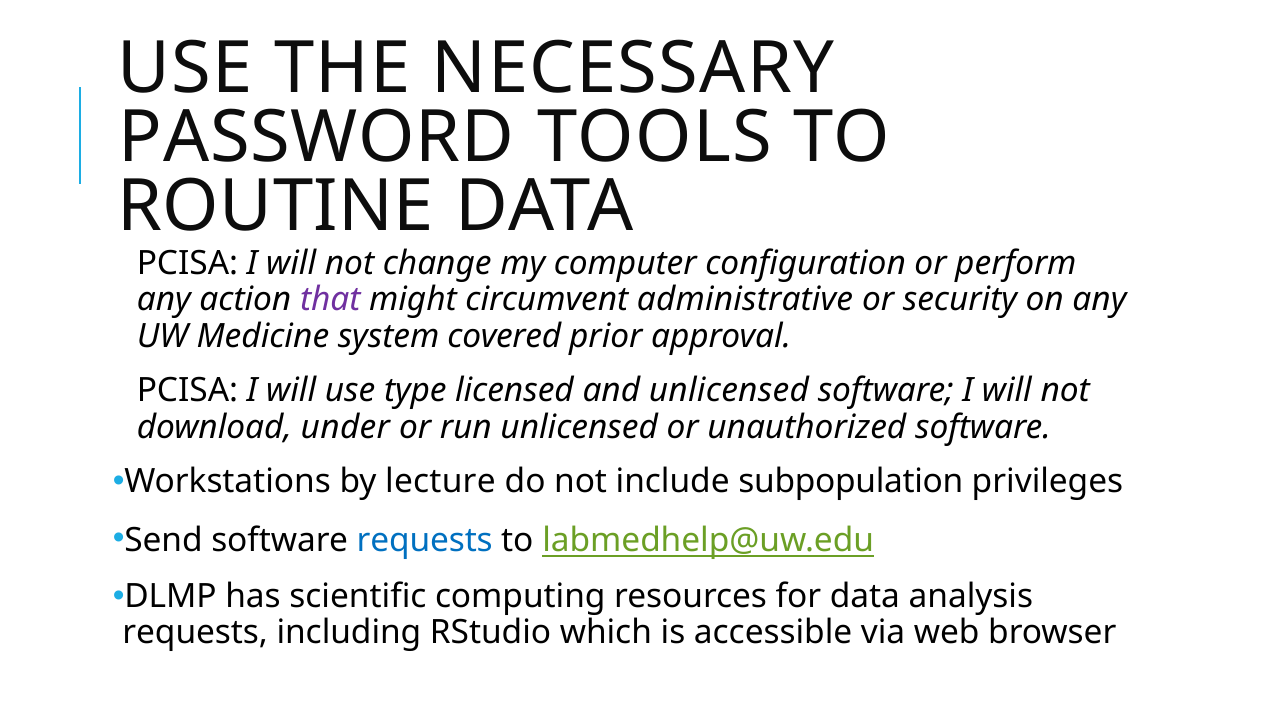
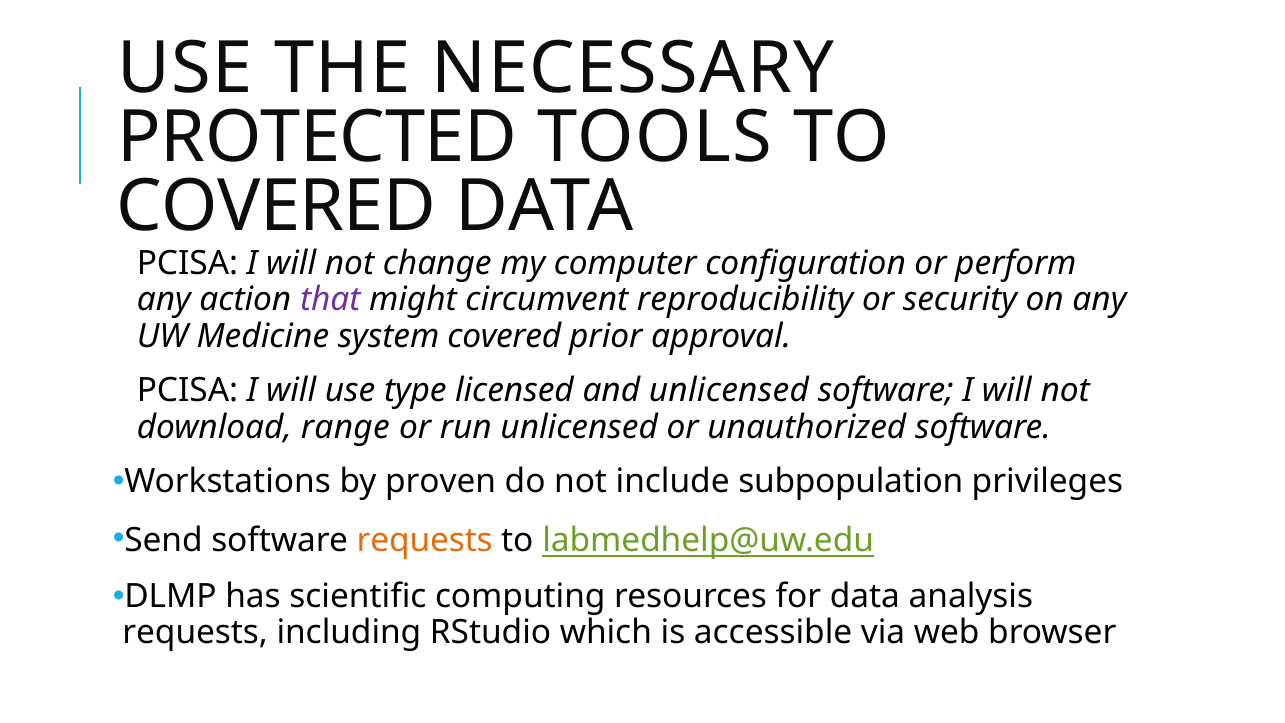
PASSWORD: PASSWORD -> PROTECTED (317, 138)
ROUTINE: ROUTINE -> COVERED (276, 207)
administrative: administrative -> reproducibility (745, 300)
under: under -> range (345, 427)
lecture: lecture -> proven (441, 482)
requests colour: blue -> orange (425, 540)
